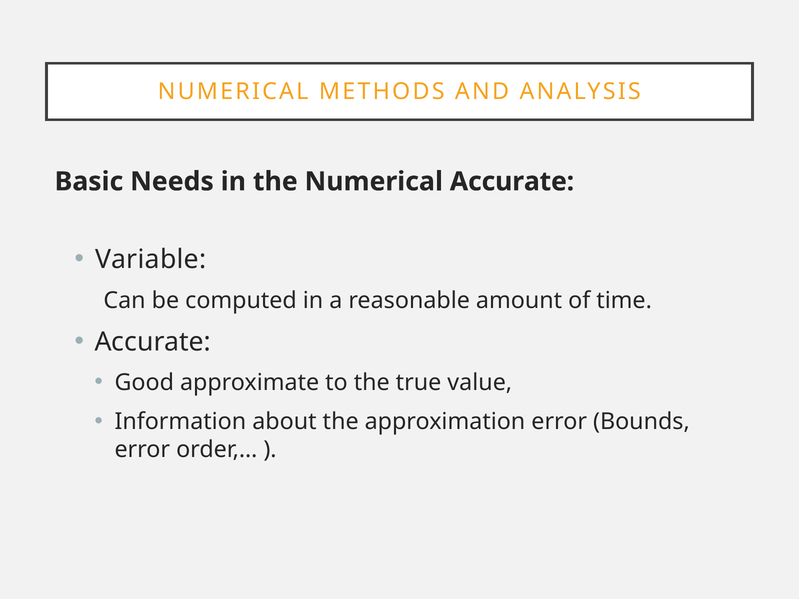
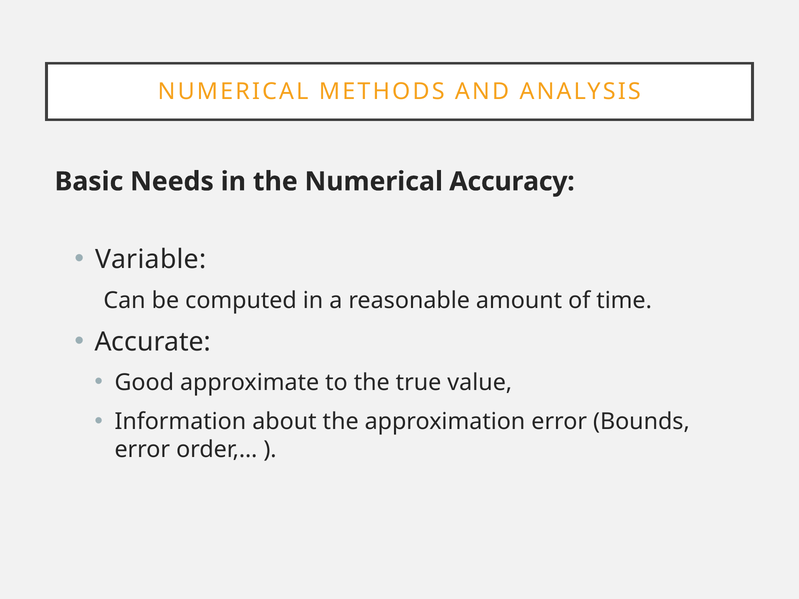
Numerical Accurate: Accurate -> Accuracy (512, 182)
